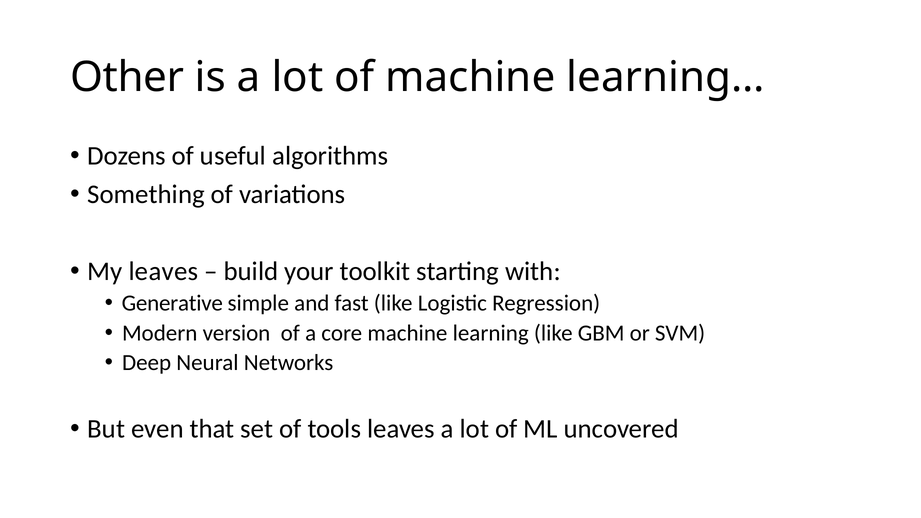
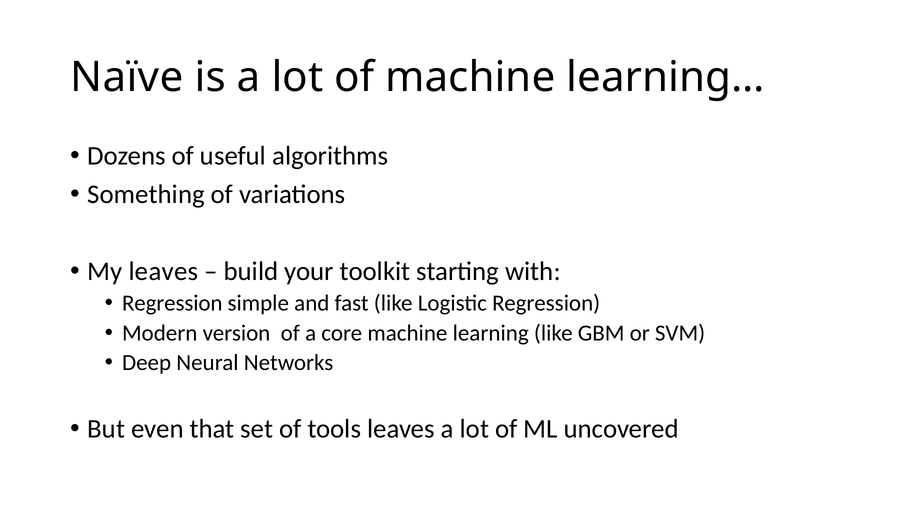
Other: Other -> Naïve (127, 77)
Generative: Generative -> Regression (172, 303)
